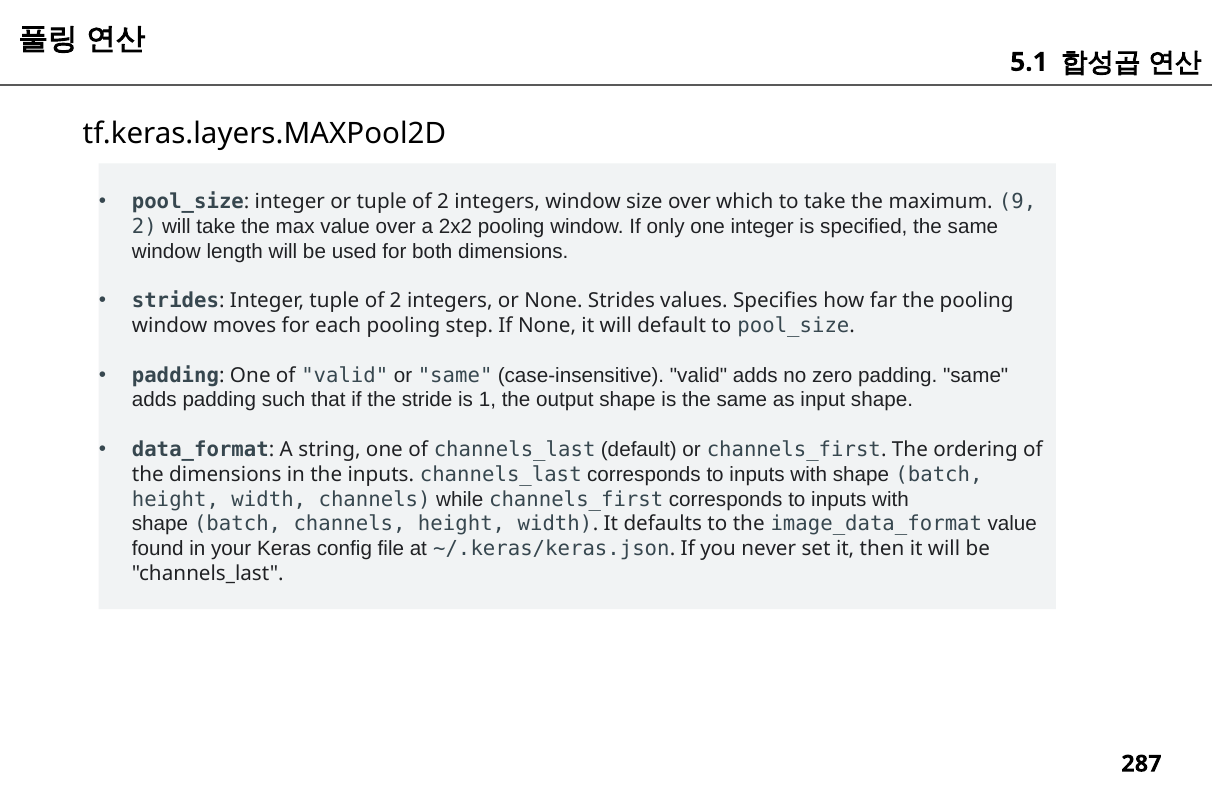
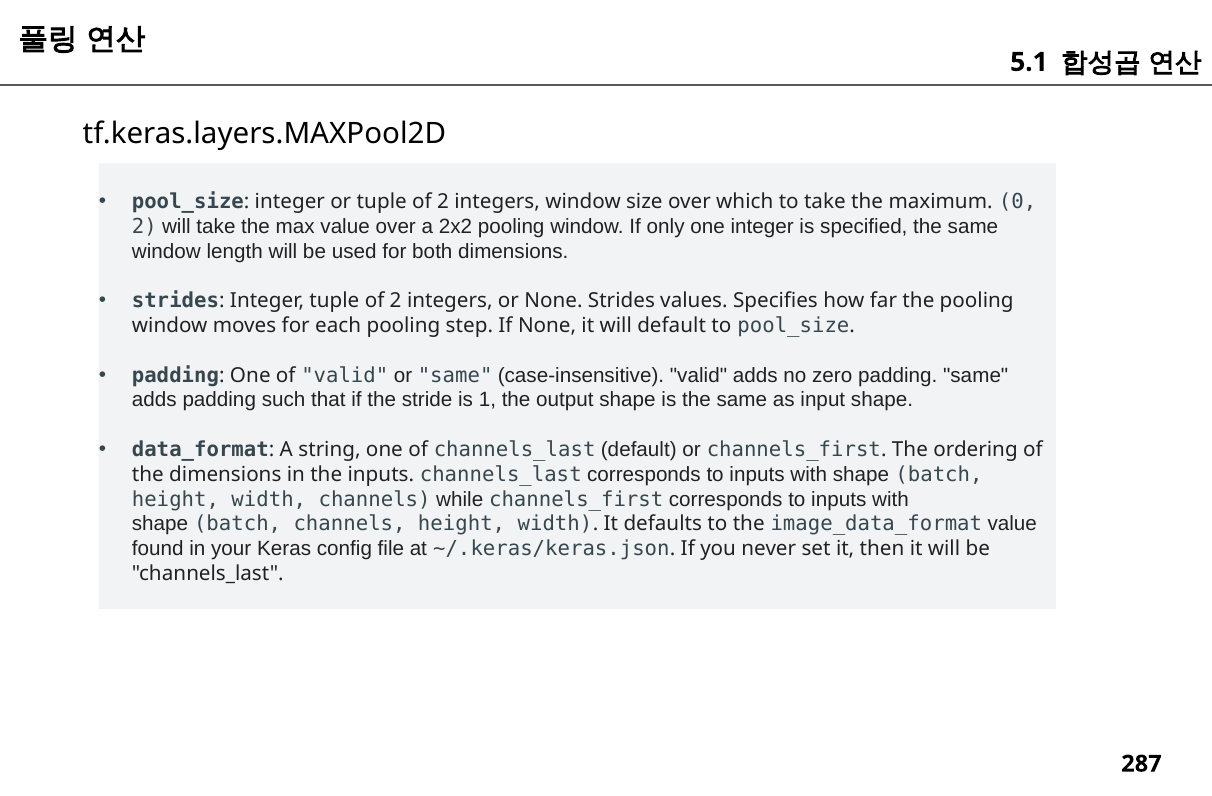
9: 9 -> 0 (1018, 202)
